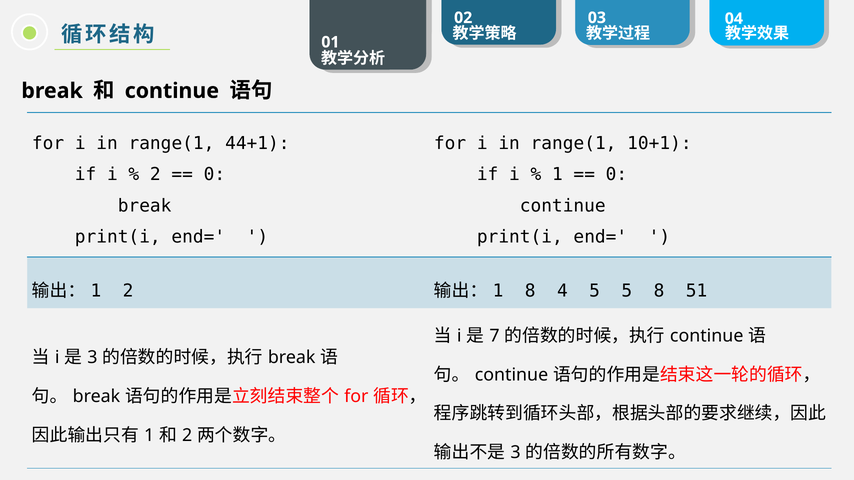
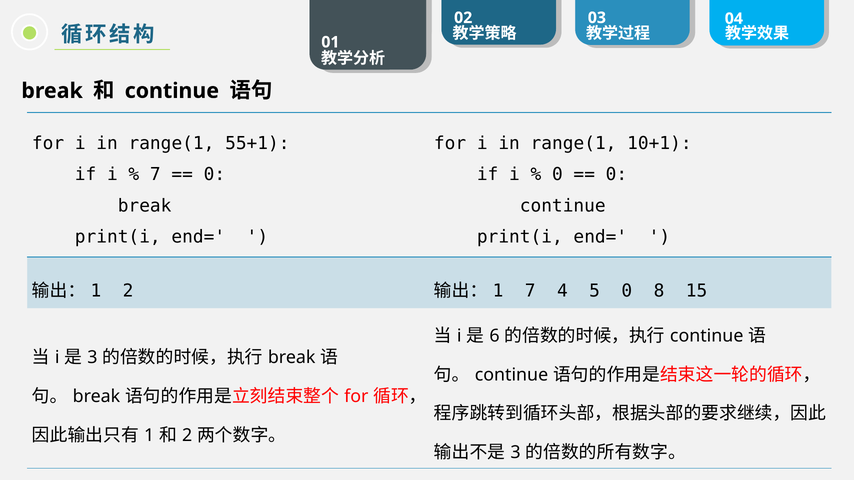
44+1: 44+1 -> 55+1 (257, 144)
2: 2 -> 7 (155, 175)
1: 1 -> 0 (557, 175)
8: 8 -> 7 (530, 291)
5 5: 5 -> 0 (627, 291)
51: 51 -> 15 (697, 291)
7: 7 -> 6 (494, 336)
